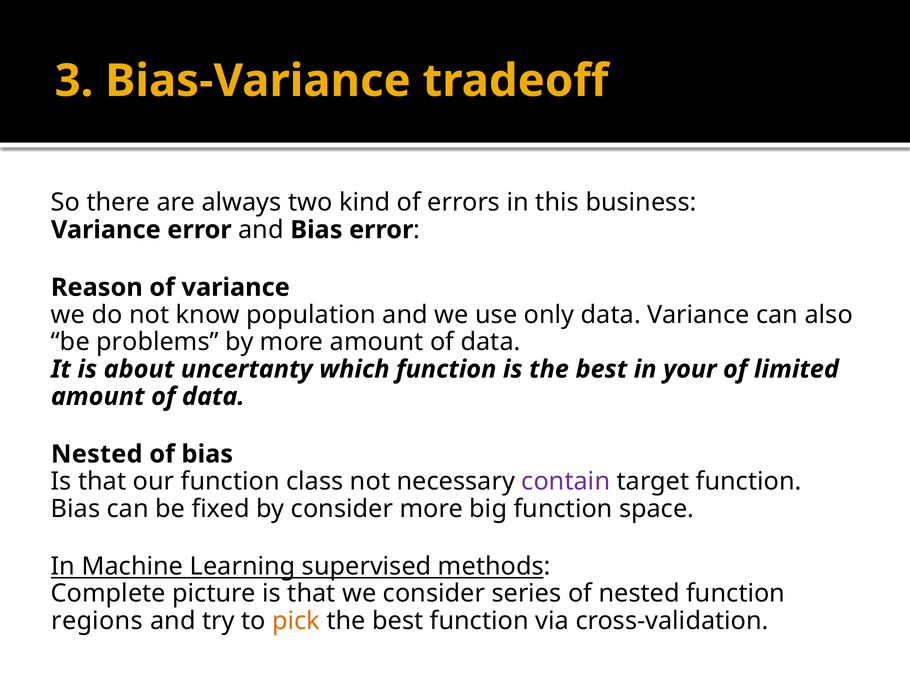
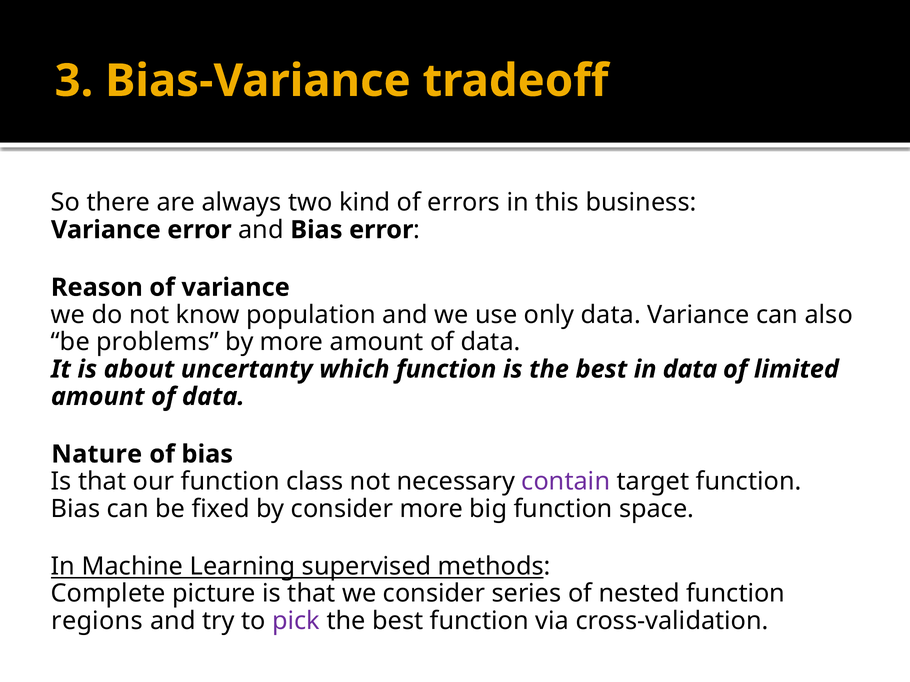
in your: your -> data (690, 370)
Nested: Nested -> Nature (97, 454)
pick colour: orange -> purple (296, 621)
